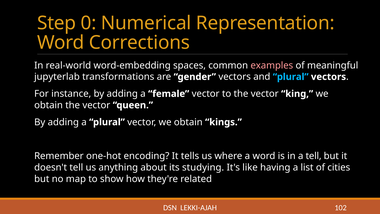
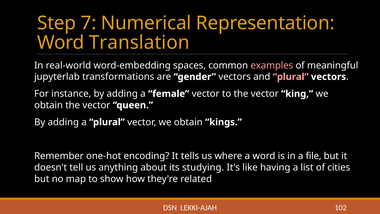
0: 0 -> 7 (89, 23)
Corrections: Corrections -> Translation (139, 43)
plural colour: light blue -> pink (291, 77)
a tell: tell -> file (314, 156)
